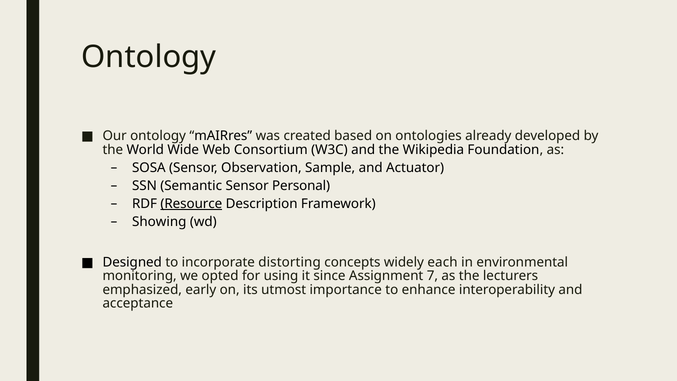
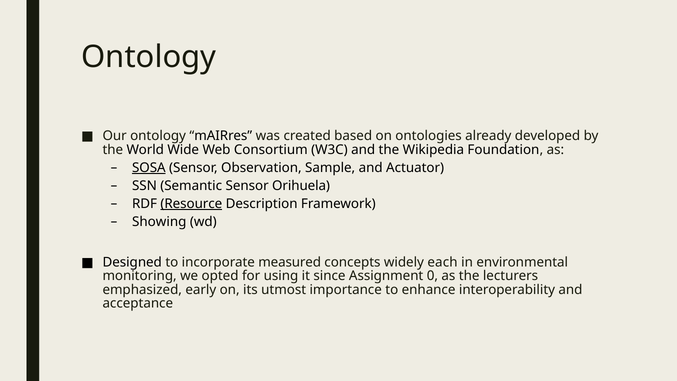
SOSA underline: none -> present (149, 168)
Personal: Personal -> Orihuela (301, 186)
distorting: distorting -> measured (290, 262)
7: 7 -> 0 (432, 276)
